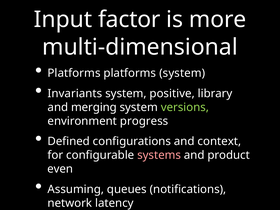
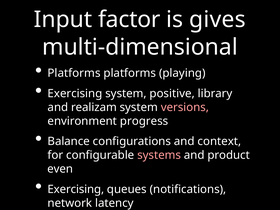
more: more -> gives (217, 20)
platforms system: system -> playing (182, 73)
Invariants: Invariants -> Exercising (75, 93)
merging: merging -> realizam (94, 107)
versions colour: light green -> pink (185, 107)
Defined: Defined -> Balance (69, 141)
Assuming: Assuming -> Exercising (76, 189)
